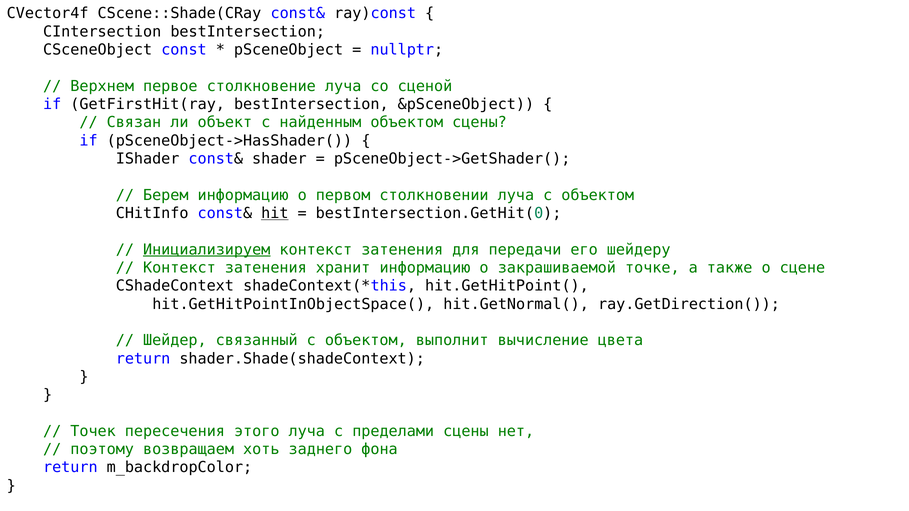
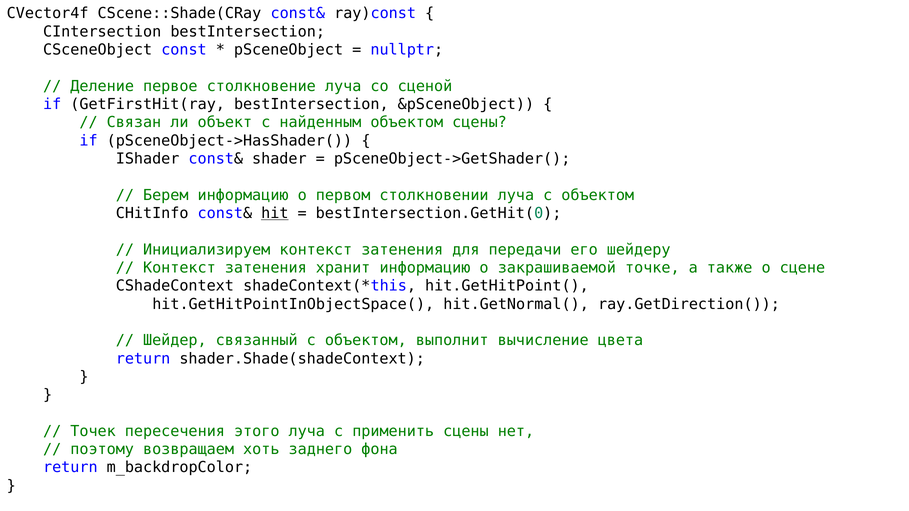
Верхнем: Верхнем -> Деление (102, 86)
Инициализируем underline: present -> none (207, 250)
пределами: пределами -> применить (393, 431)
